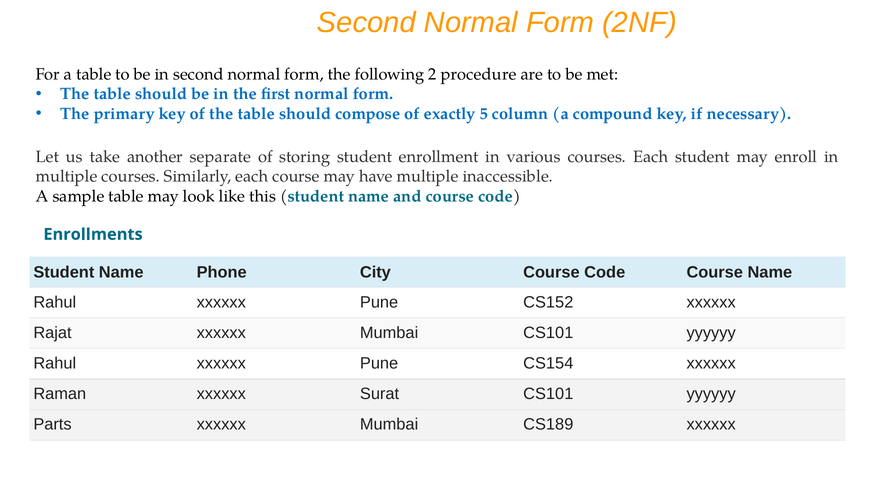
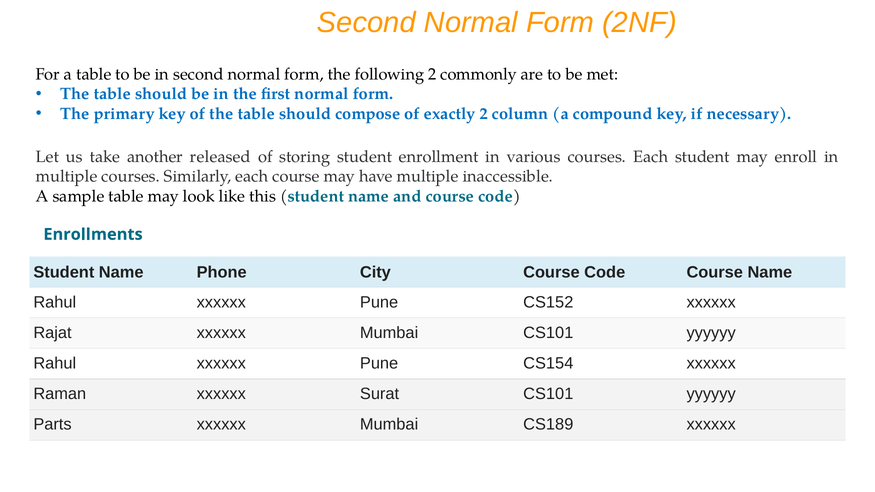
procedure: procedure -> commonly (479, 74)
exactly 5: 5 -> 2 (484, 114)
separate: separate -> released (220, 157)
